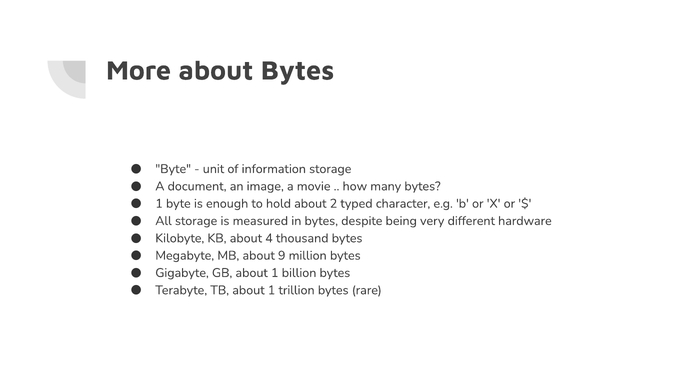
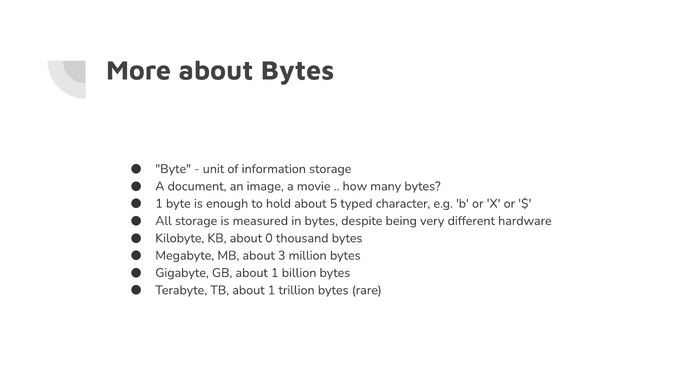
2: 2 -> 5 (333, 204)
4: 4 -> 0 (269, 238)
9: 9 -> 3 (282, 255)
